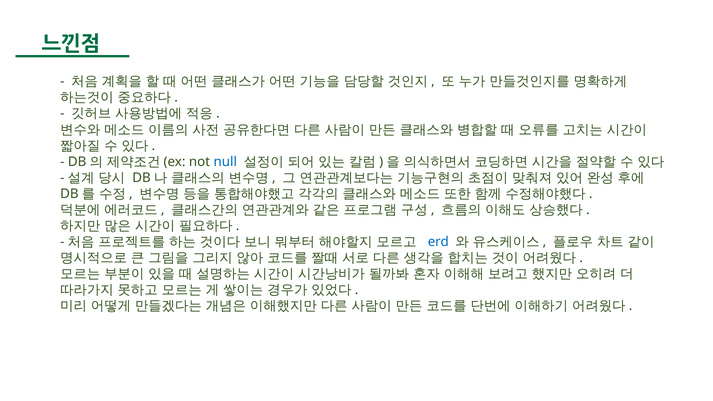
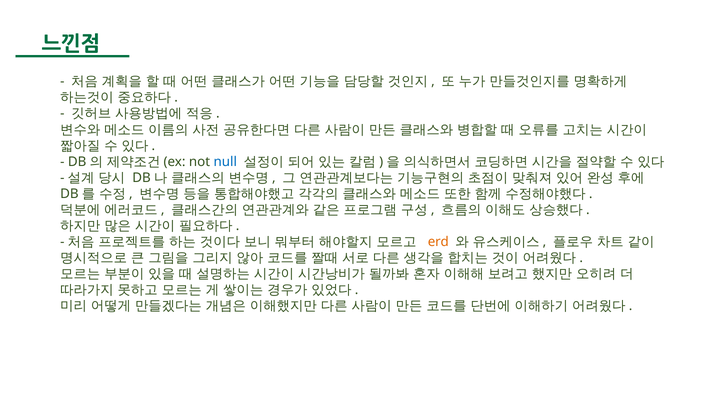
erd colour: blue -> orange (438, 242)
